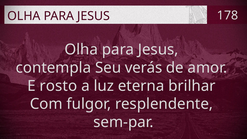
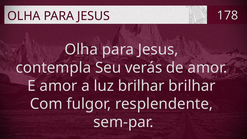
E rosto: rosto -> amor (58, 86)
luz eterna: eterna -> brilhar (141, 86)
